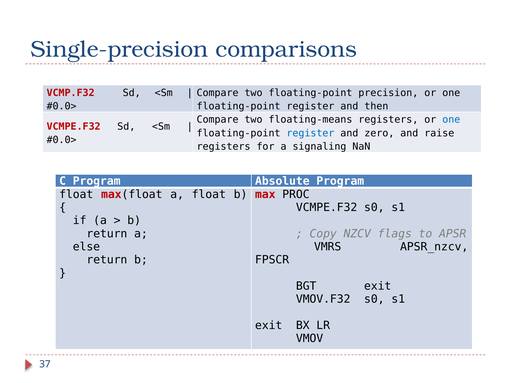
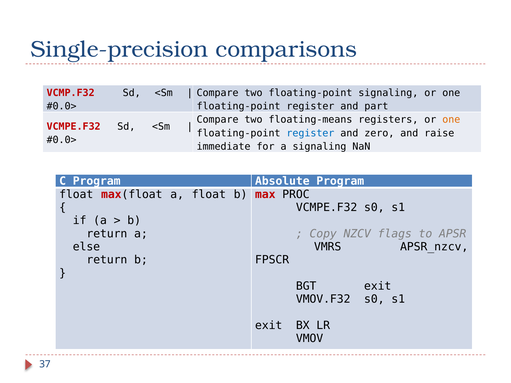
floating-point precision: precision -> signaling (388, 93)
then: then -> part (376, 106)
one colour: blue -> orange (451, 120)
registers: registers -> immediate (224, 147)
